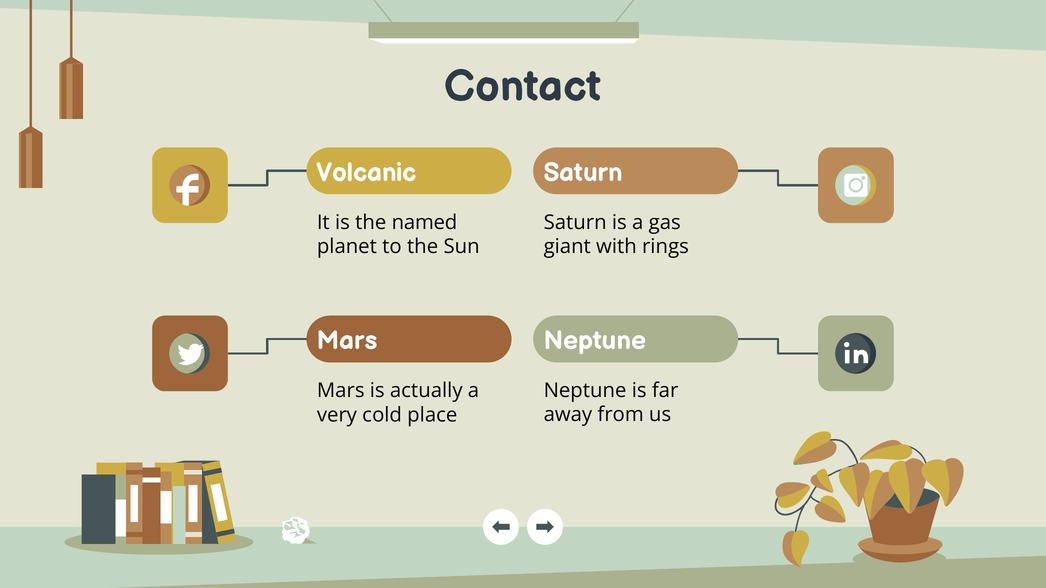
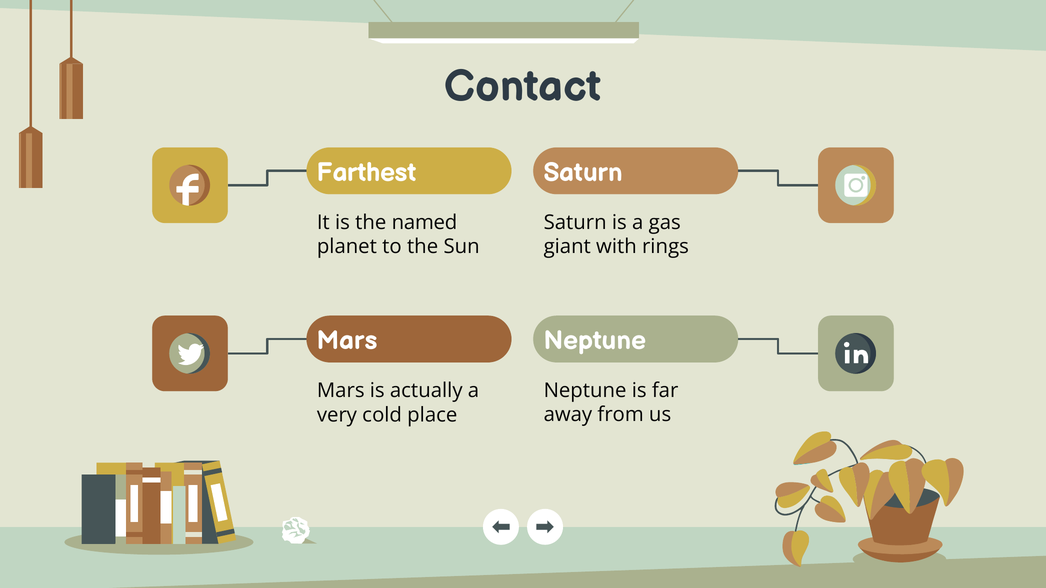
Volcanic: Volcanic -> Farthest (367, 173)
